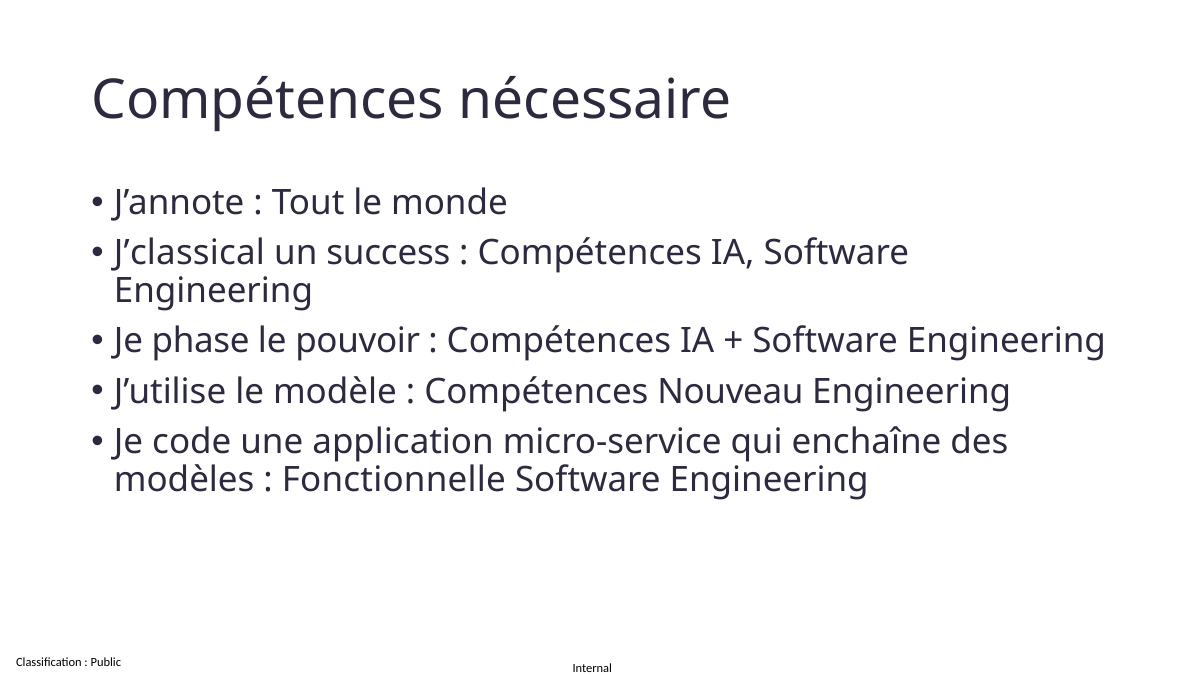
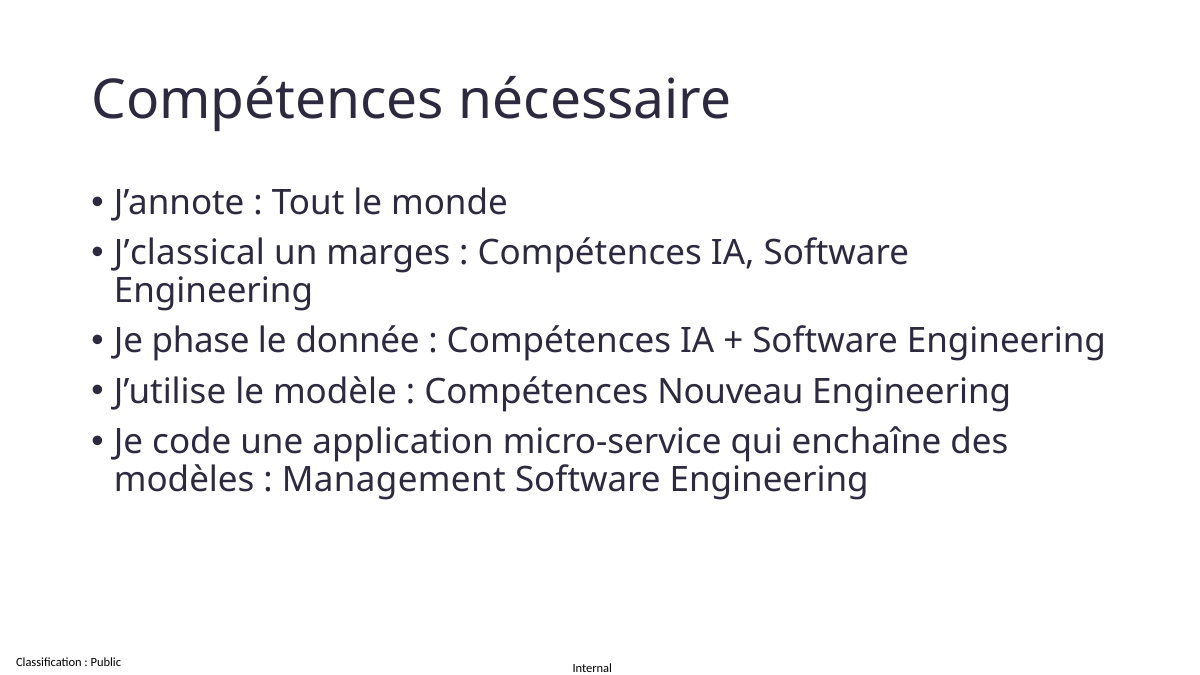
success: success -> marges (388, 253)
pouvoir: pouvoir -> donnée (358, 341)
Fonctionnelle: Fonctionnelle -> Management (394, 480)
